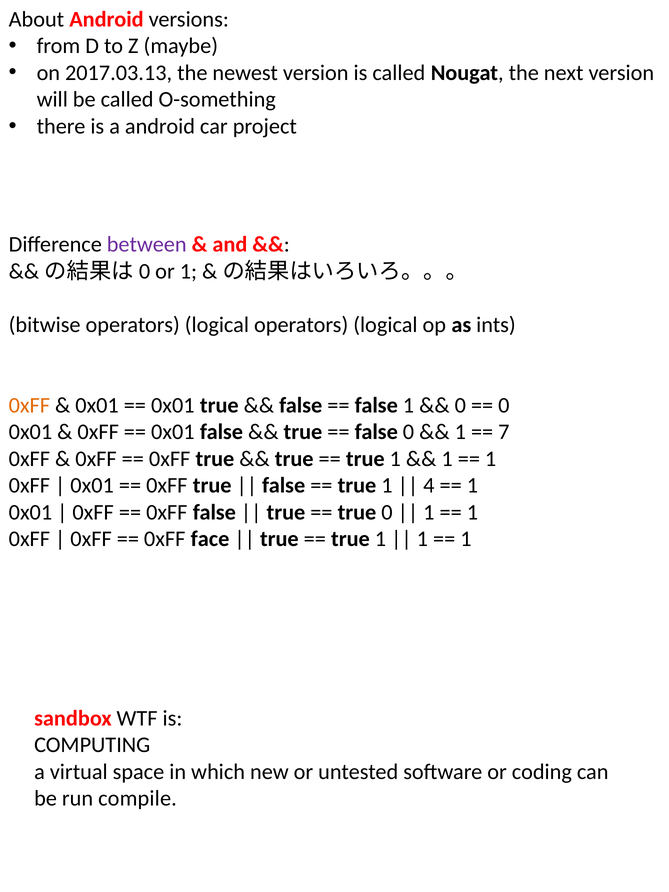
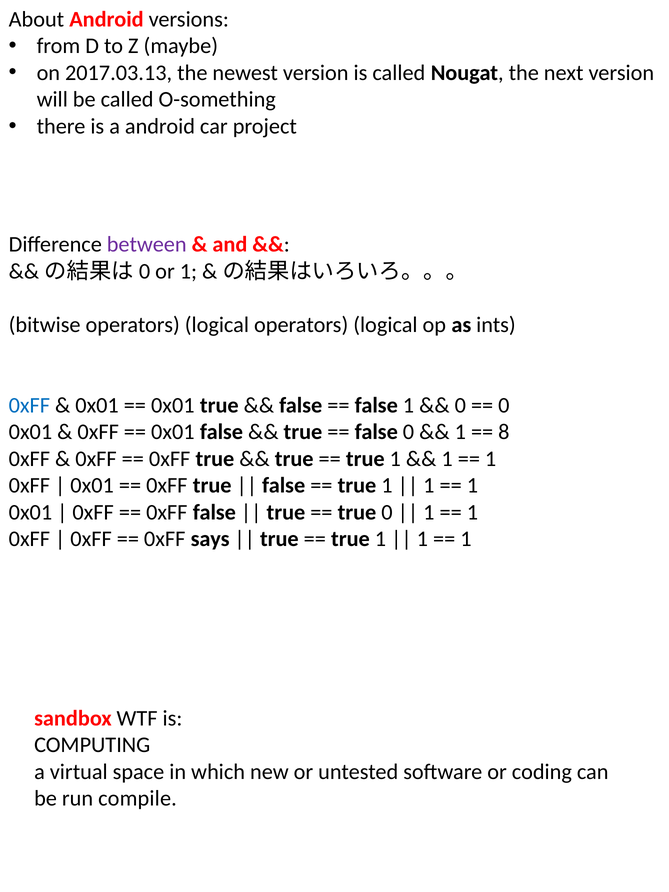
0xFF colour: orange -> blue (29, 405)
7: 7 -> 8 (504, 432)
4: 4 -> 1 (429, 485)
face: face -> says (210, 539)
